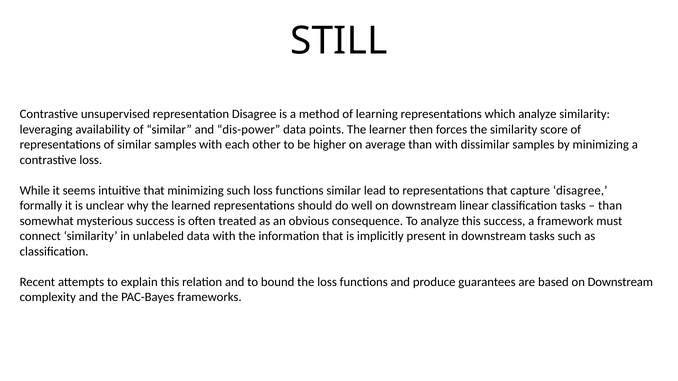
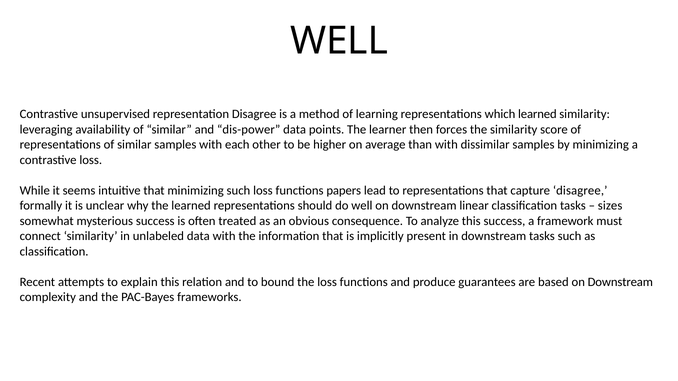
STILL: STILL -> WELL (339, 41)
which analyze: analyze -> learned (537, 114)
functions similar: similar -> papers (344, 191)
than: than -> sizes (610, 206)
